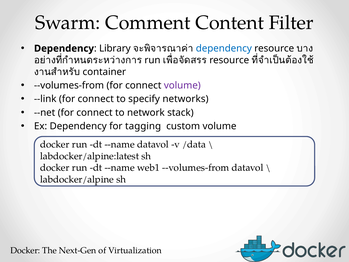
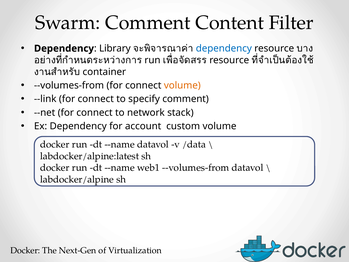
volume colour: purple -> orange (182, 85)
specify networks: networks -> comment (186, 99)
tagging: tagging -> account (143, 126)
